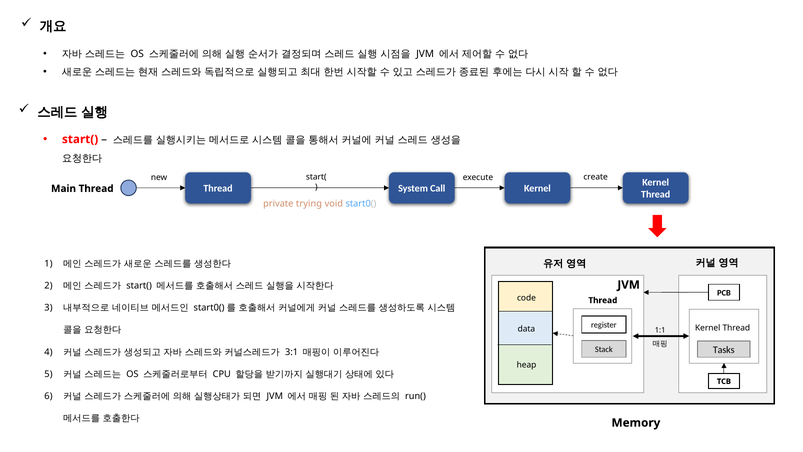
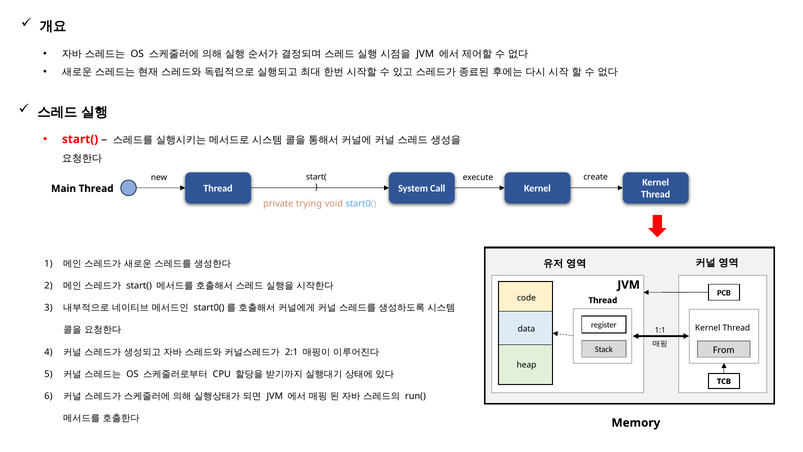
Tasks: Tasks -> From (724, 350)
3:1: 3:1 -> 2:1 (292, 352)
